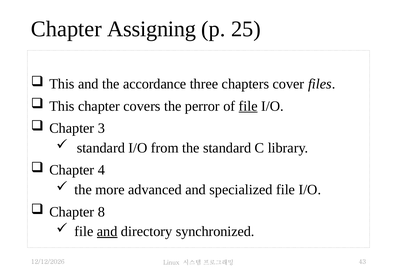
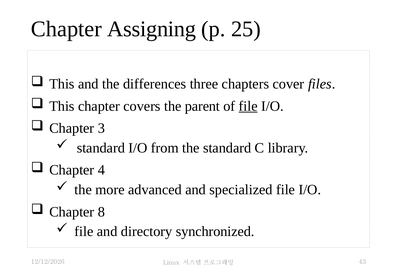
accordance: accordance -> differences (155, 84)
perror: perror -> parent (202, 106)
and underline: present -> none (107, 231)
